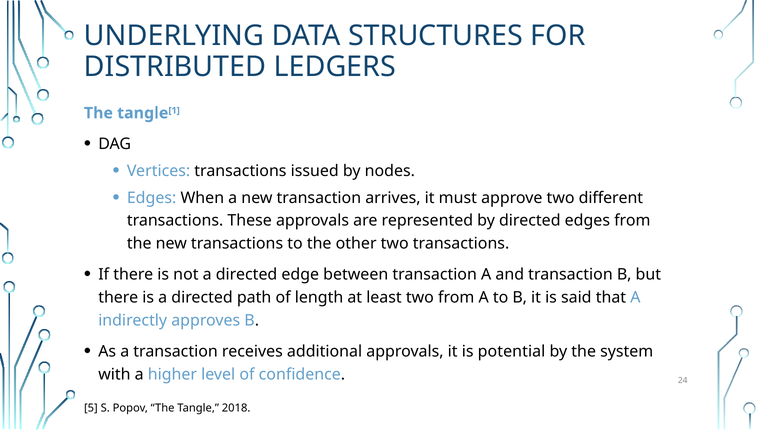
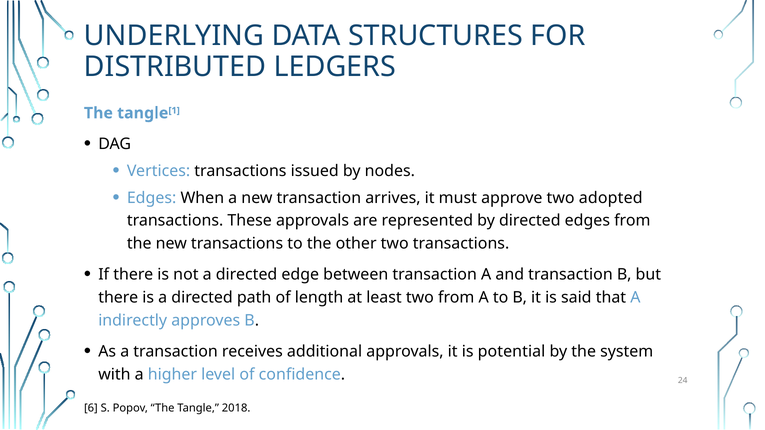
different: different -> adopted (611, 198)
5: 5 -> 6 (91, 409)
